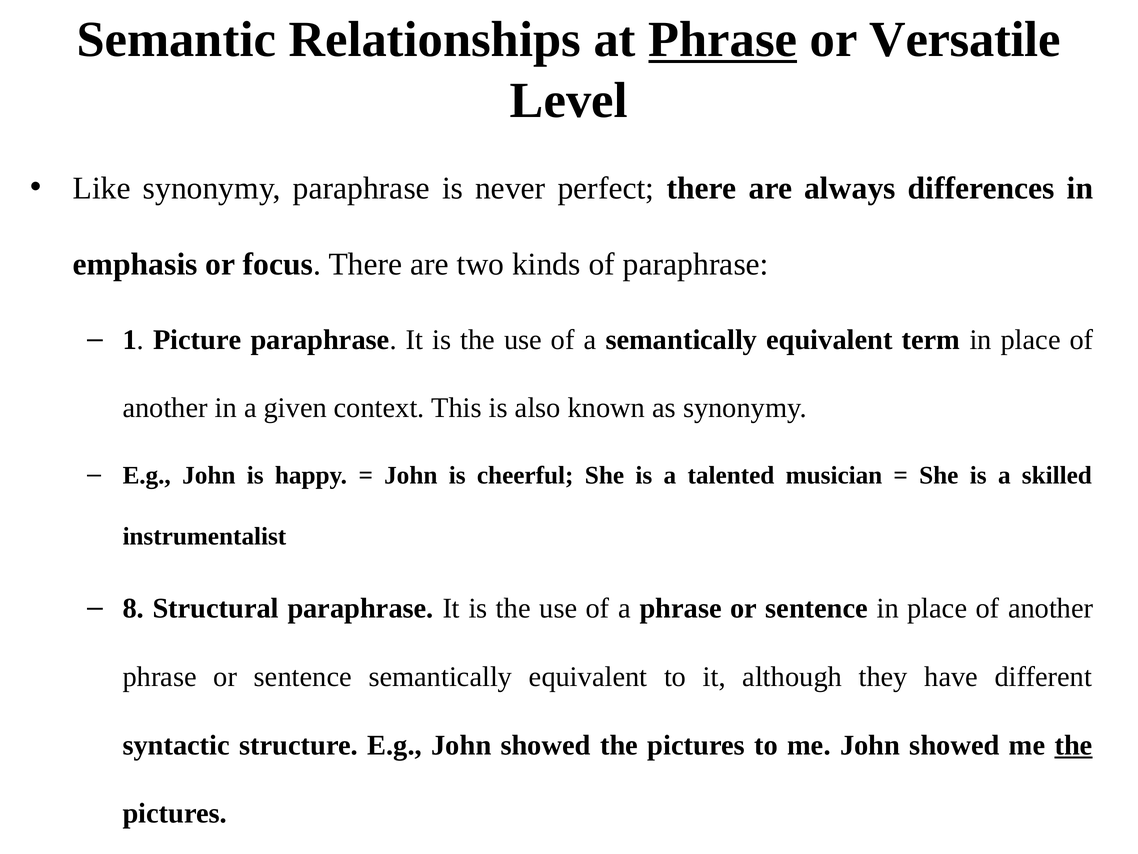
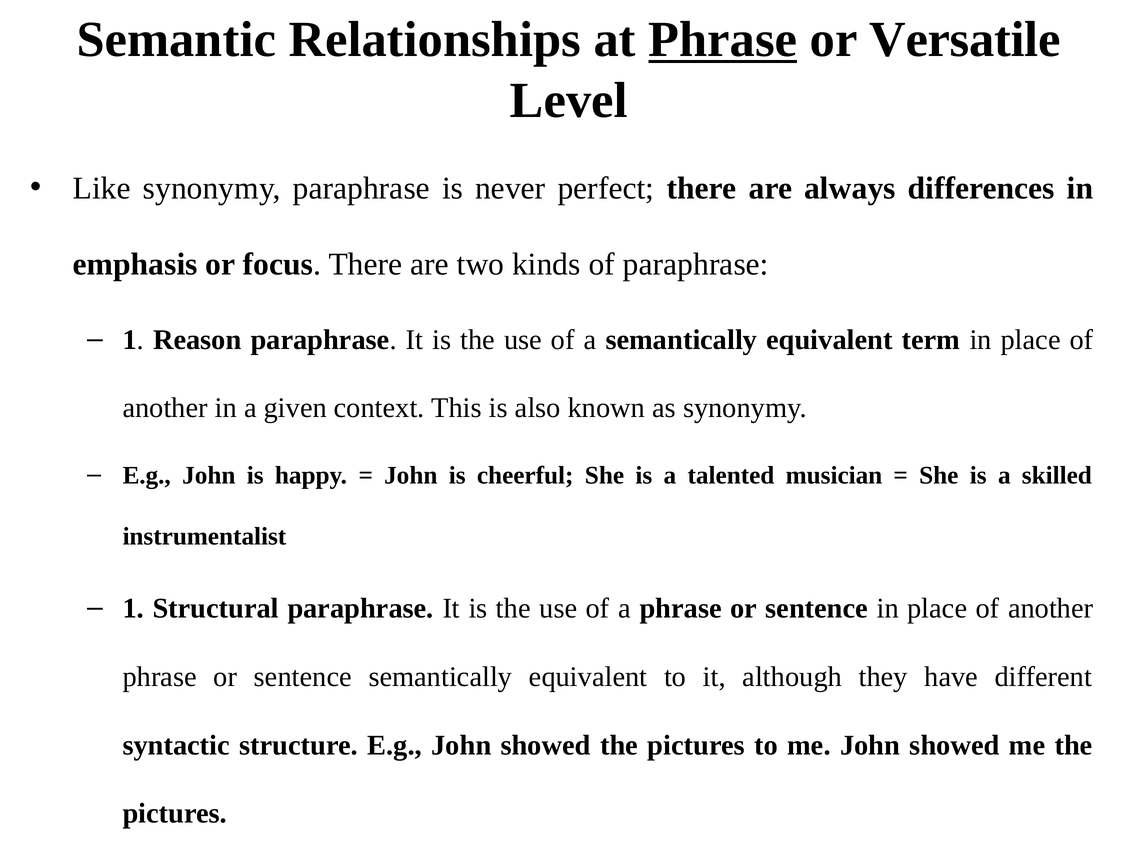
Picture: Picture -> Reason (197, 340)
8: 8 -> 1 (133, 608)
the underline: present -> none (1073, 745)
